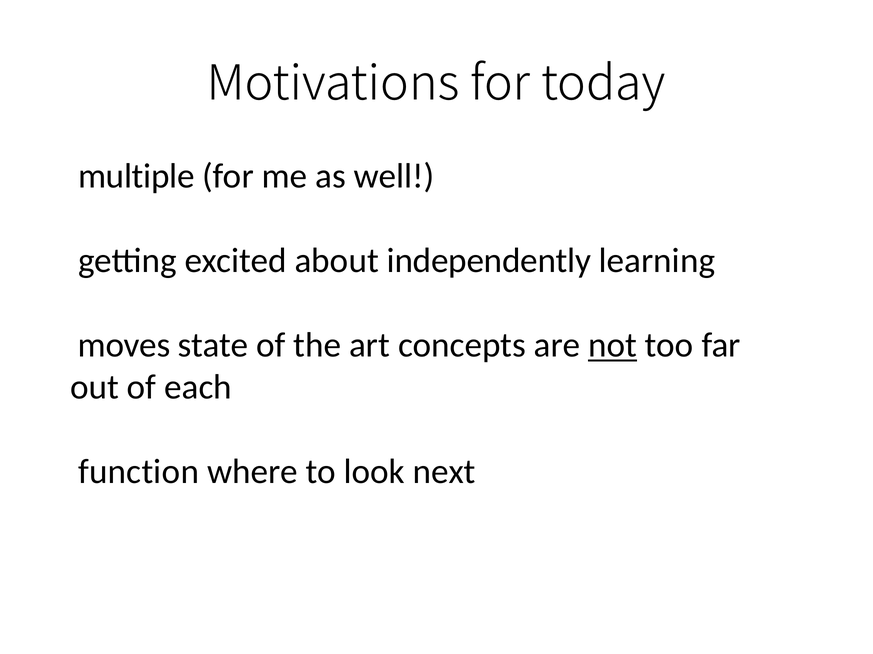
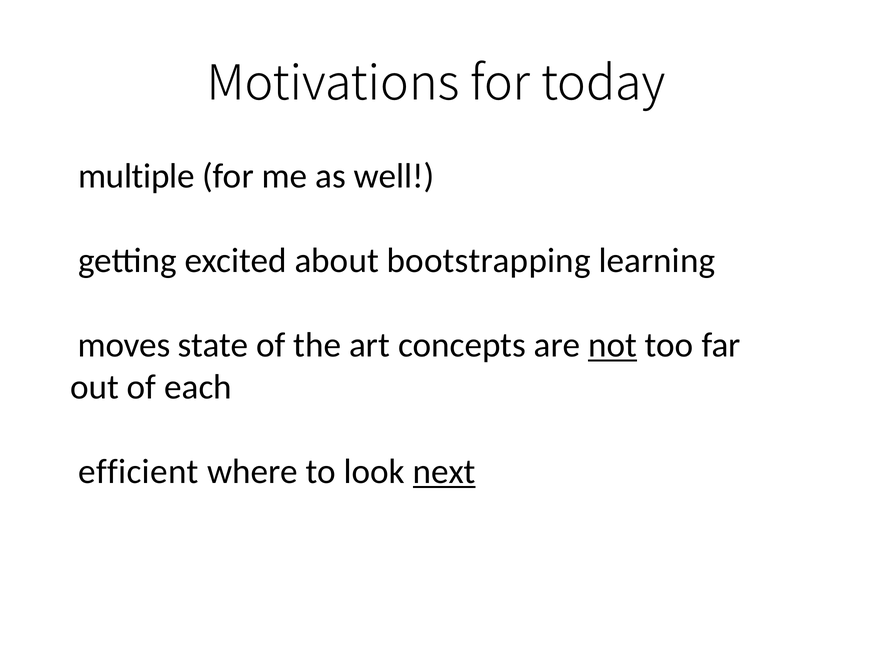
independently: independently -> bootstrapping (489, 261)
function: function -> efficient (138, 472)
next underline: none -> present (444, 472)
